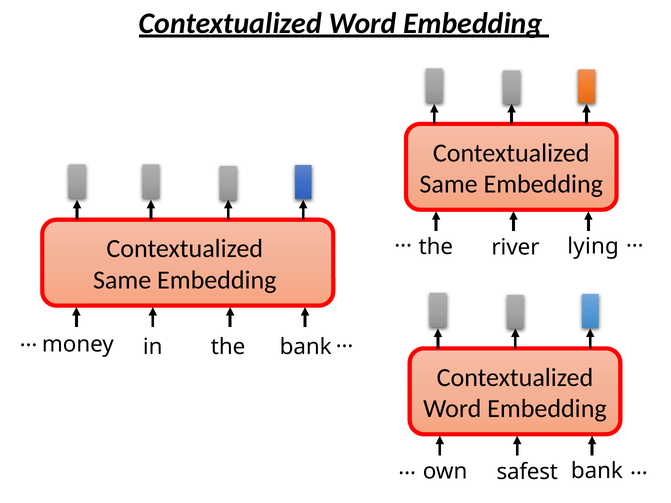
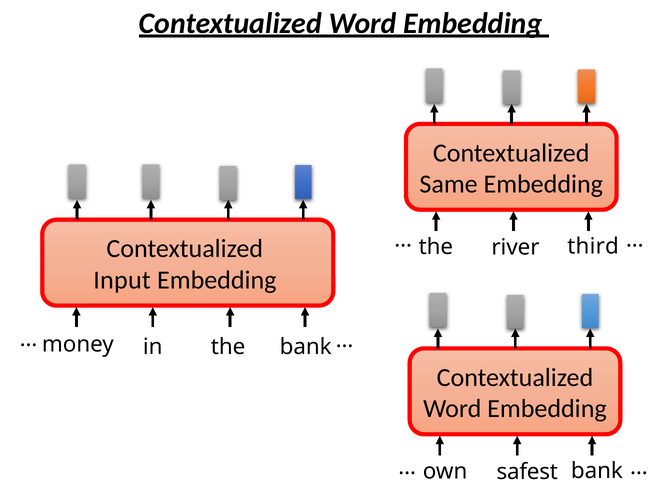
lying: lying -> third (593, 247)
Same: Same -> Input (122, 280)
